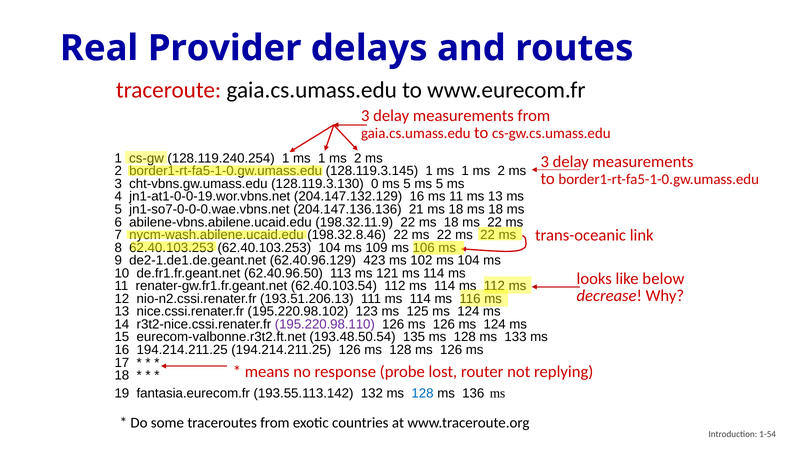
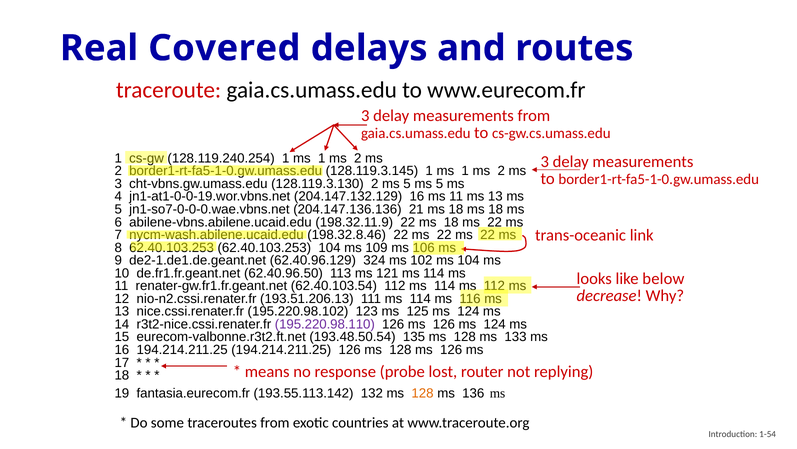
Provider: Provider -> Covered (224, 48)
128.119.3.130 0: 0 -> 2 (375, 184)
423: 423 -> 324 (374, 260)
128 colour: blue -> orange (423, 393)
